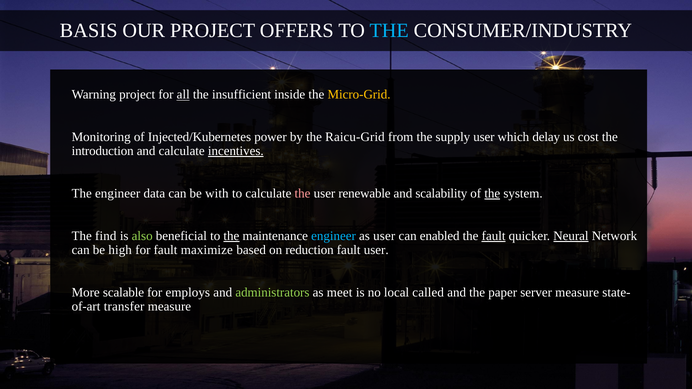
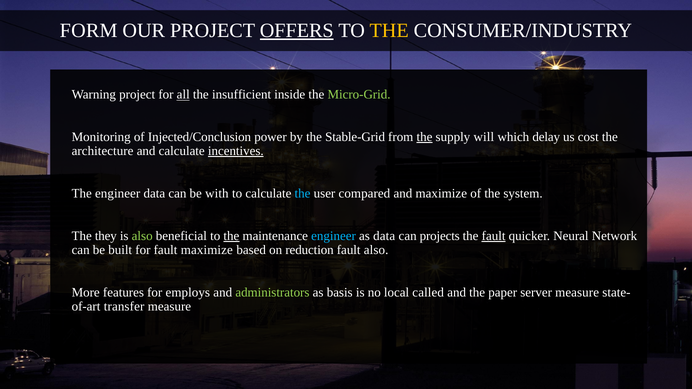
BASIS: BASIS -> FORM (89, 31)
OFFERS underline: none -> present (297, 31)
THE colour: light blue -> yellow (389, 31)
Micro-Grid colour: yellow -> light green (359, 95)
Injected/Kubernetes: Injected/Kubernetes -> Injected/Conclusion (200, 137)
Raicu-Grid: Raicu-Grid -> Stable-Grid (355, 137)
the underline: none -> present (424, 137)
supply user: user -> will (484, 137)
introduction: introduction -> architecture (103, 151)
the colour: pink -> light blue (303, 194)
renewable: renewable -> compared (364, 194)
and scalability: scalability -> maximize (441, 194)
the underline: present -> none (492, 194)
find: find -> they (106, 236)
as user: user -> data (384, 236)
enabled: enabled -> projects (440, 236)
Neural underline: present -> none (571, 236)
high: high -> built (120, 250)
fault user: user -> also (376, 250)
scalable: scalable -> features (123, 292)
meet: meet -> basis (340, 292)
